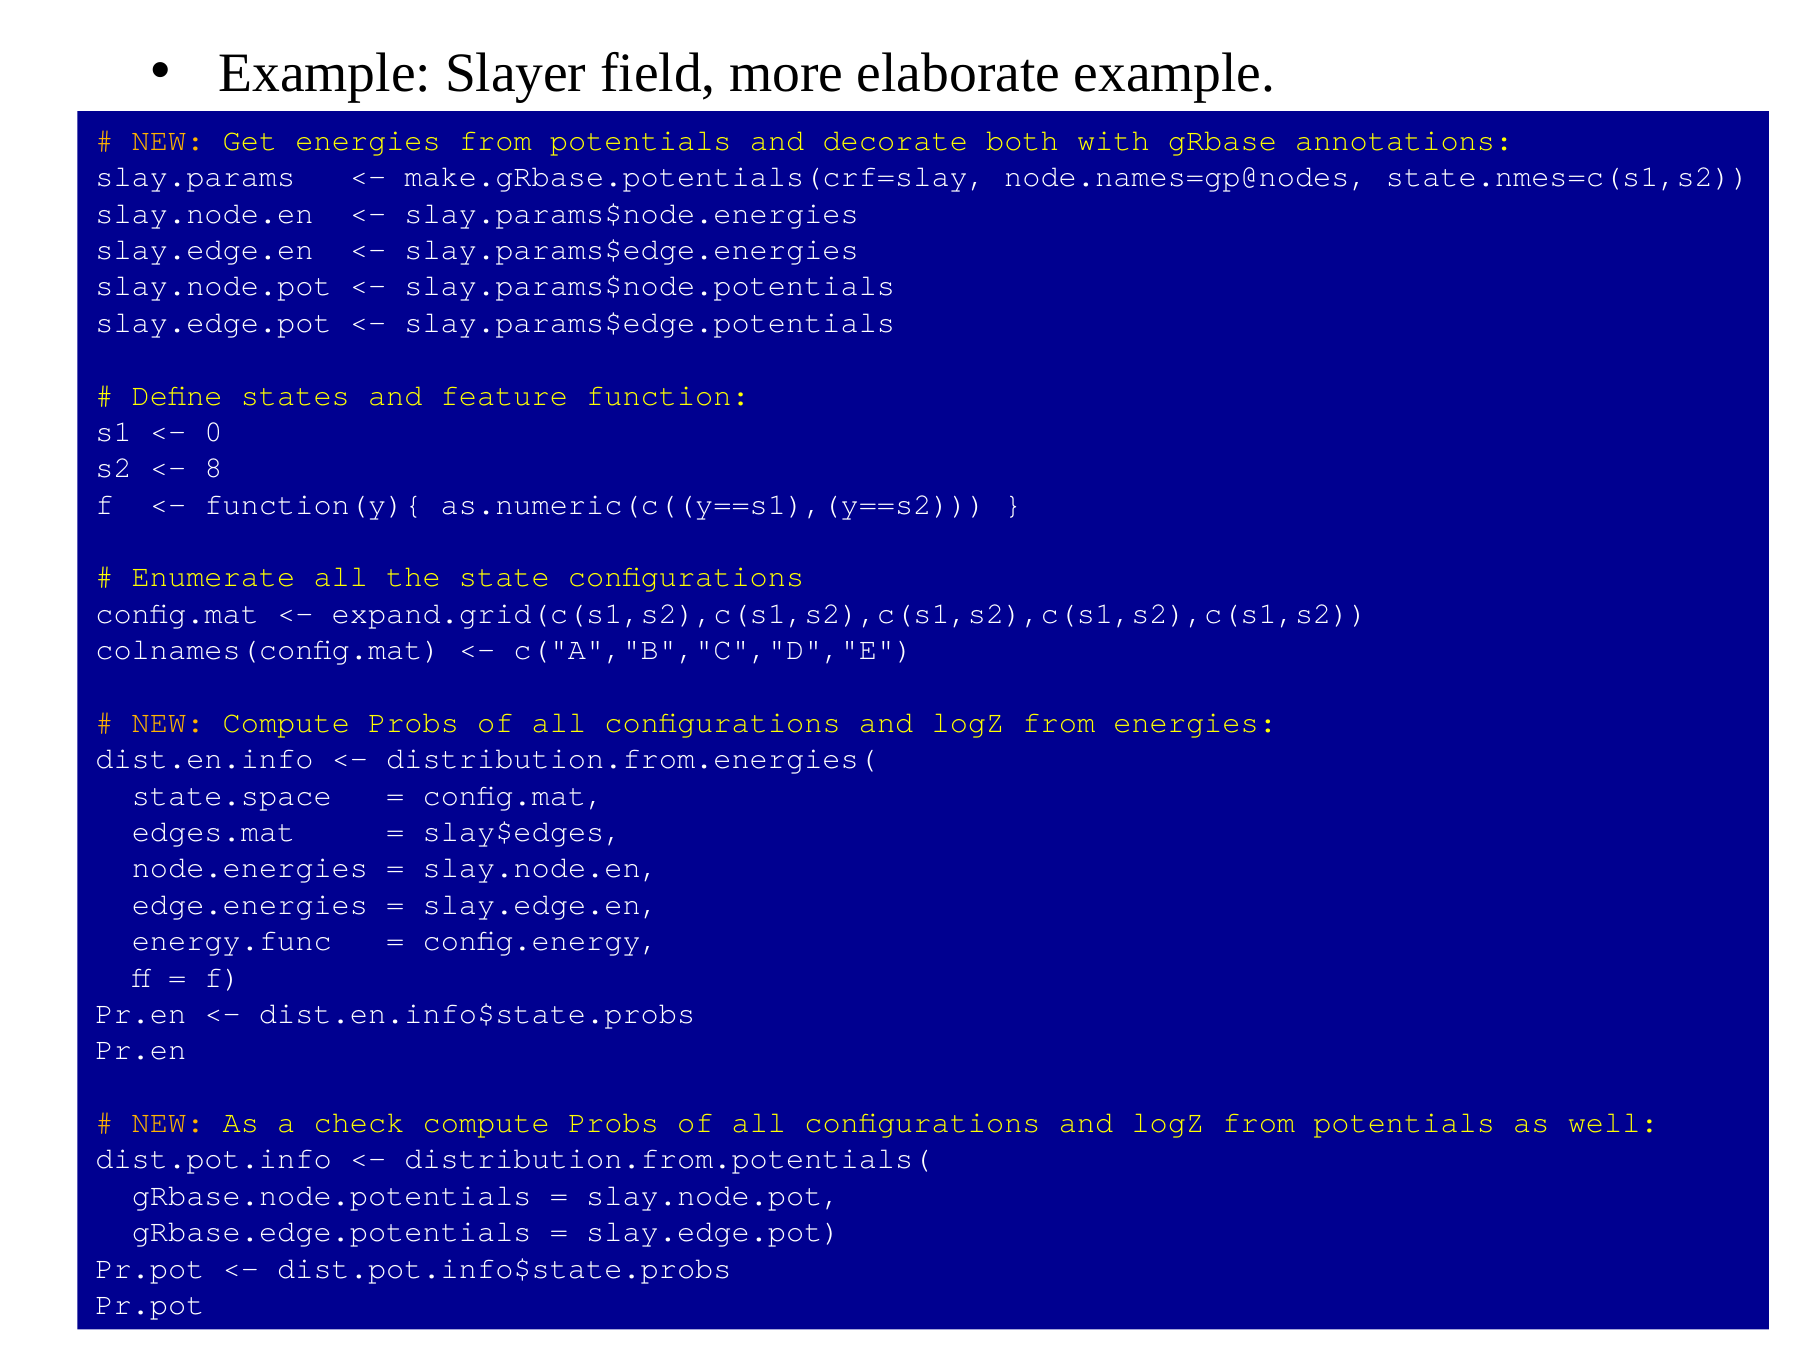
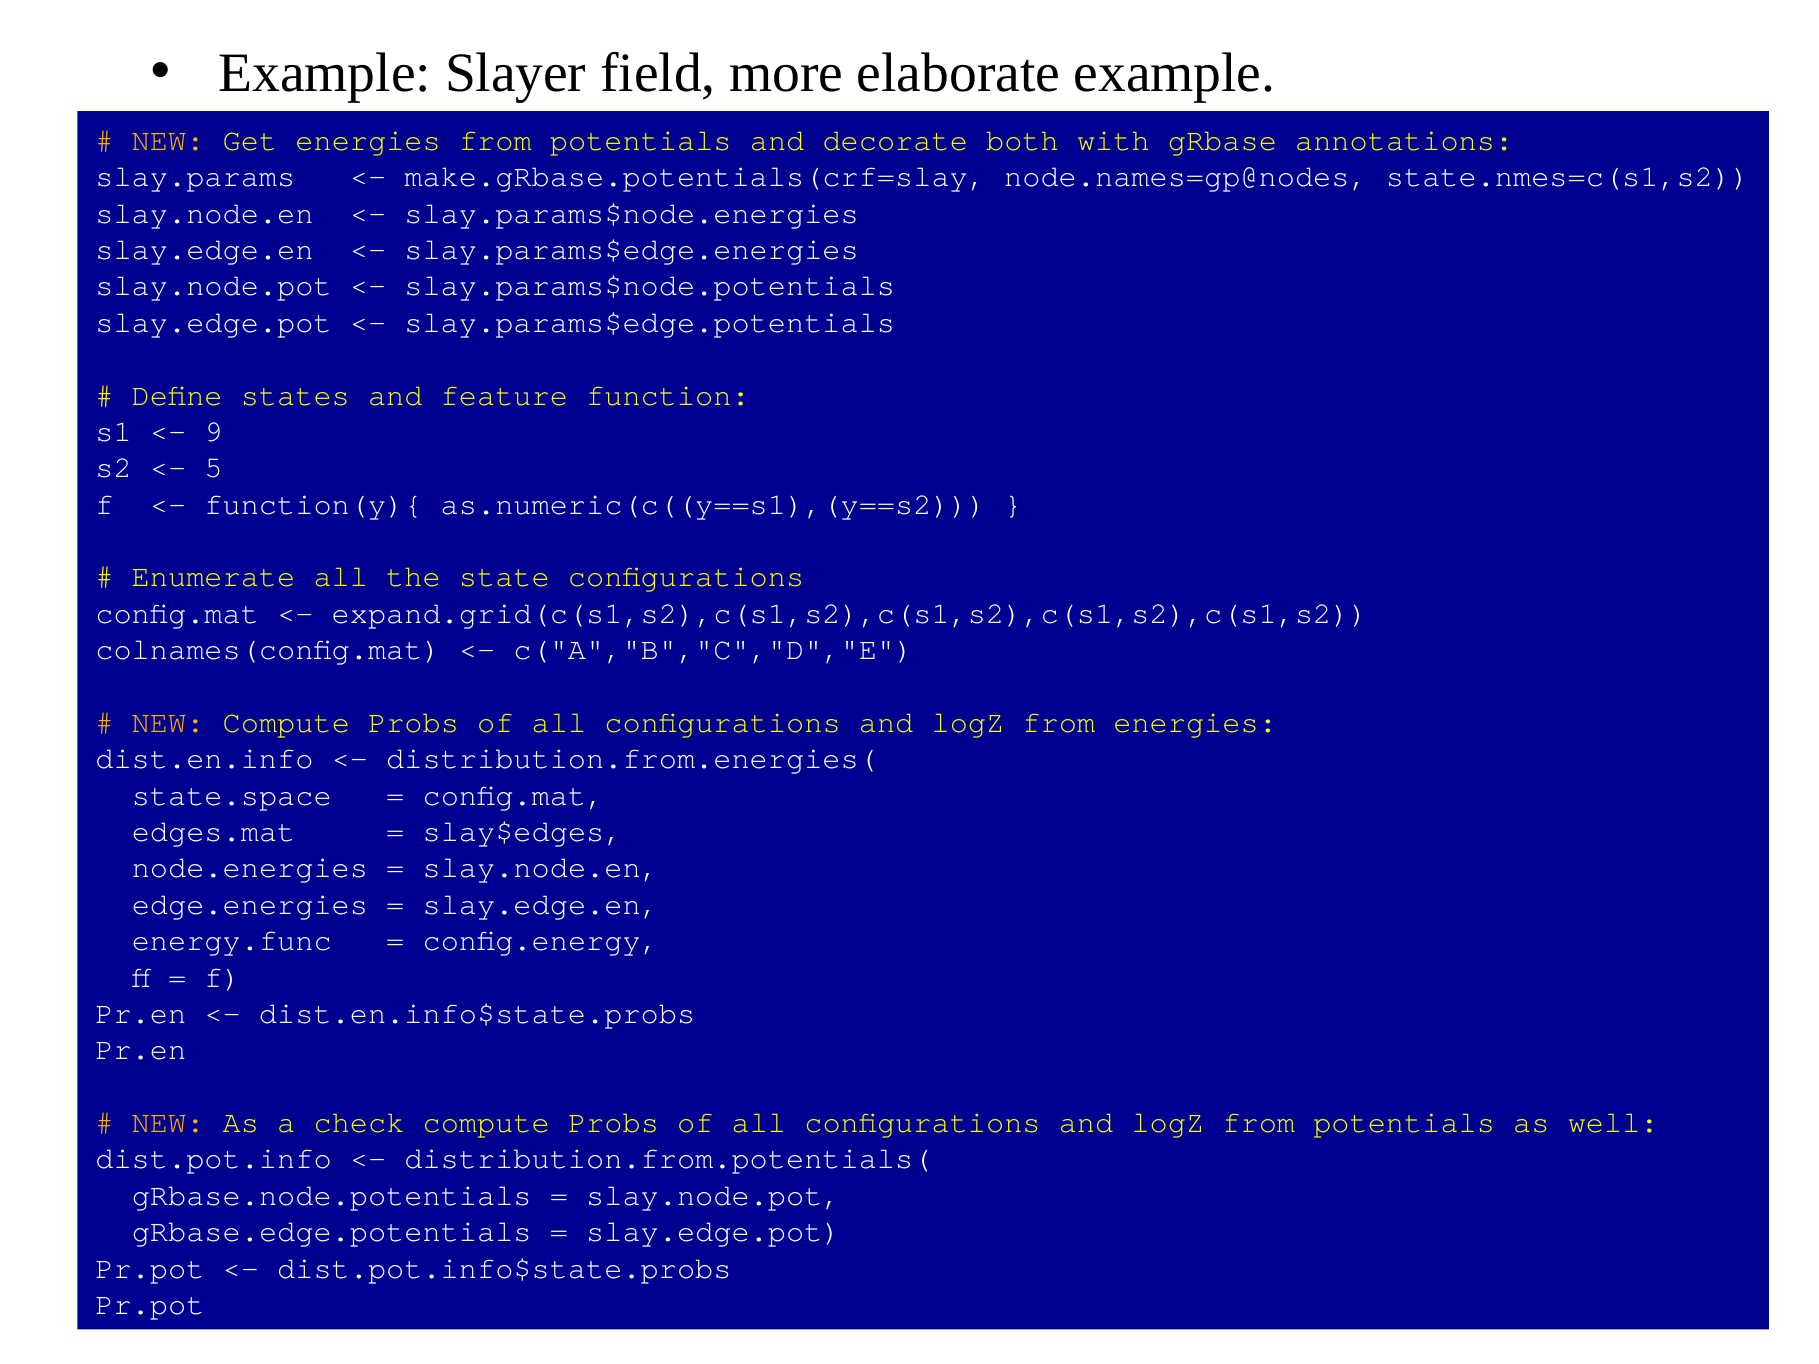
0: 0 -> 9 (214, 432)
8: 8 -> 5 (214, 468)
